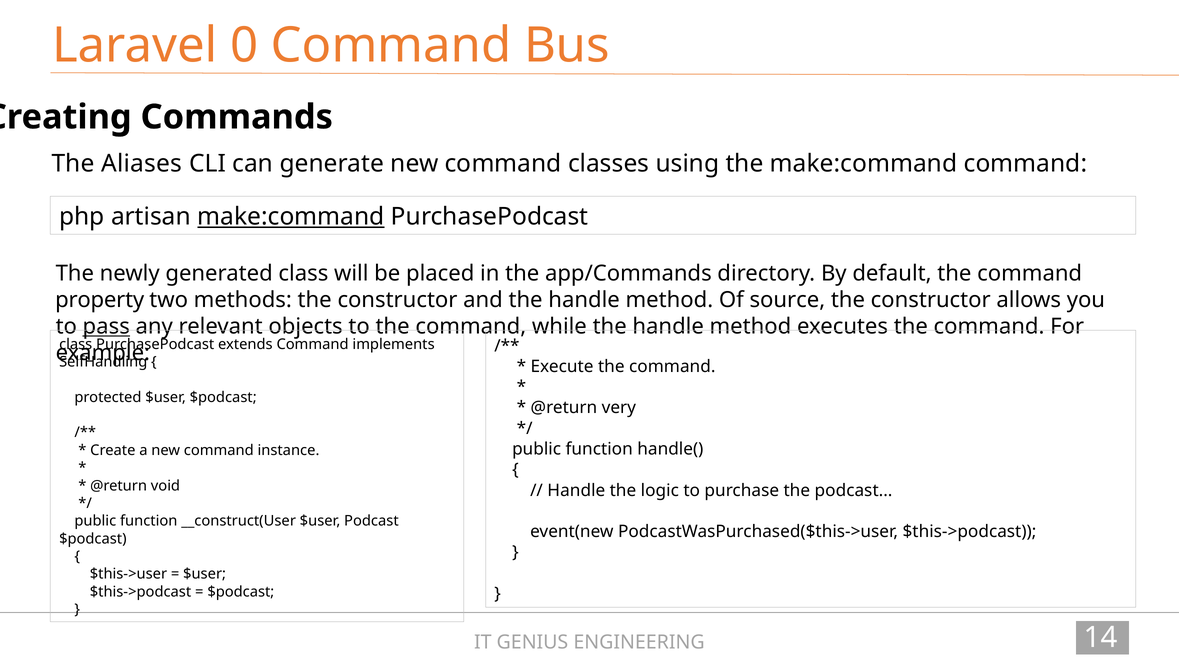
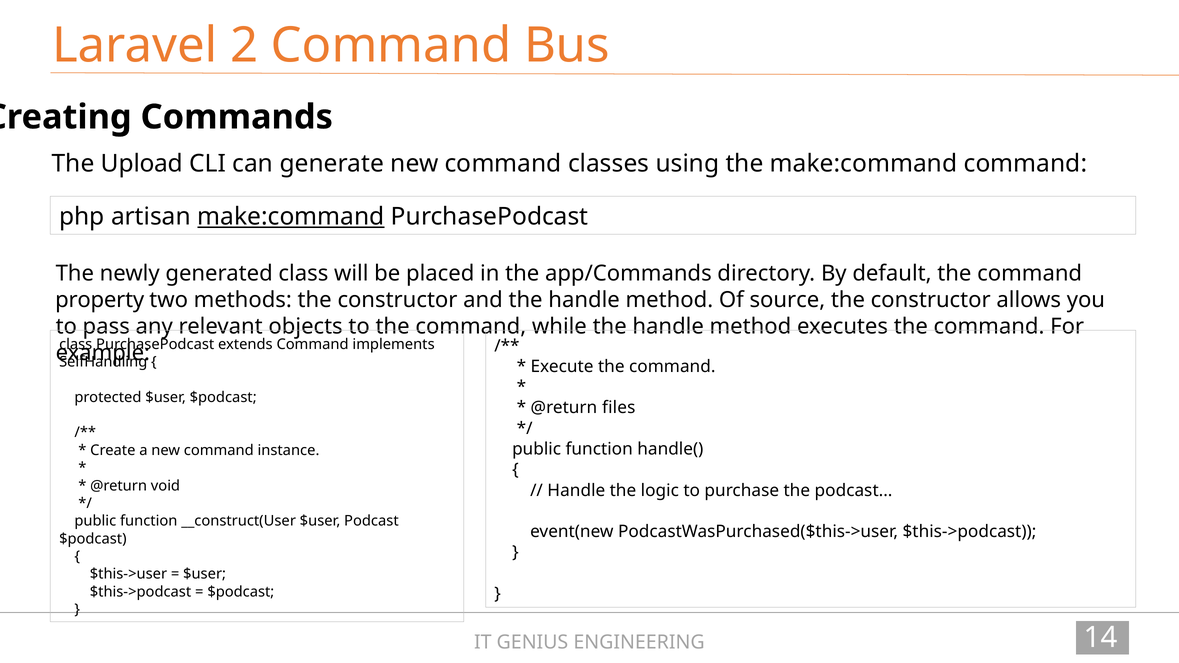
Laravel 0: 0 -> 2 (244, 46)
Aliases: Aliases -> Upload (142, 163)
pass underline: present -> none (106, 327)
very: very -> files (619, 408)
